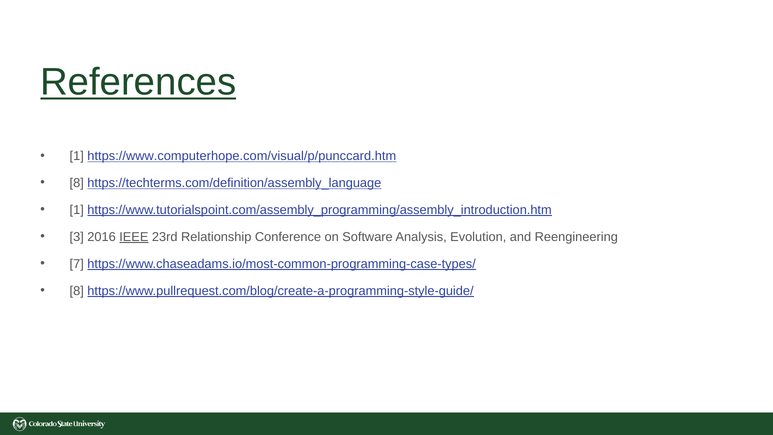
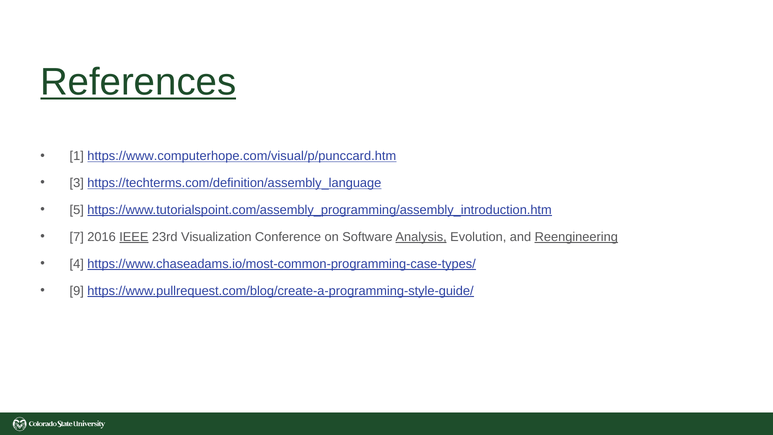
8: 8 -> 3 (77, 183)
1: 1 -> 5 (77, 210)
3: 3 -> 7 (77, 237)
Relationship: Relationship -> Visualization (216, 237)
Analysis underline: none -> present (421, 237)
Reengineering underline: none -> present (576, 237)
7: 7 -> 4 (77, 264)
8: 8 -> 9 (77, 291)
